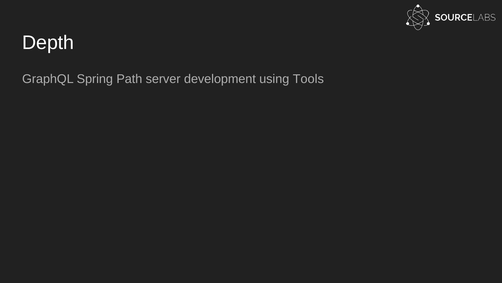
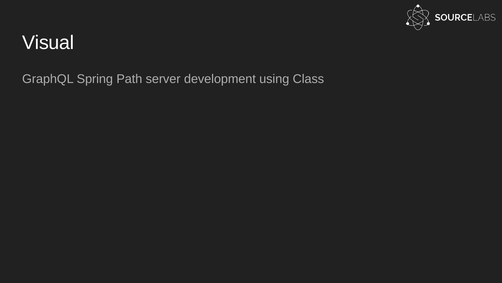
Depth: Depth -> Visual (48, 43)
Tools: Tools -> Class (308, 79)
